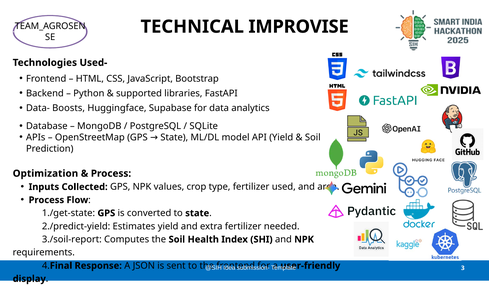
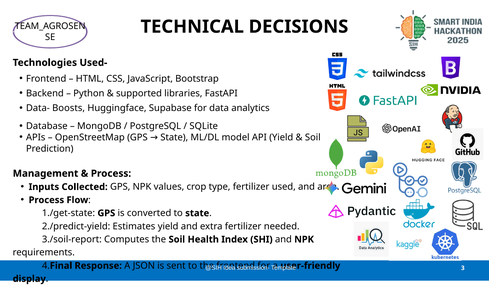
IMPROVISE: IMPROVISE -> DECISIONS (298, 27)
Optimization: Optimization -> Management (46, 173)
